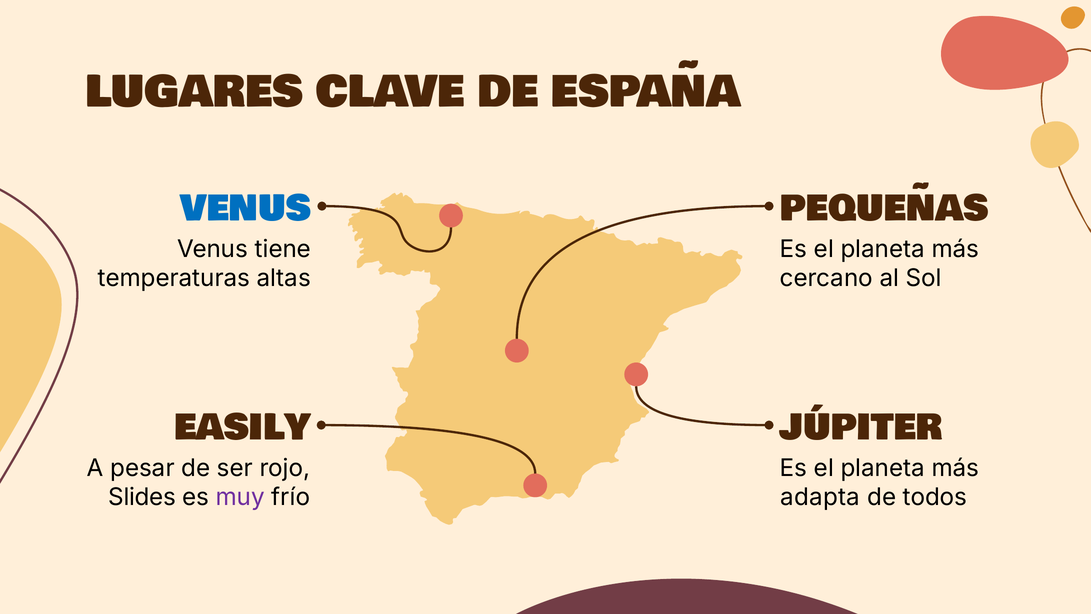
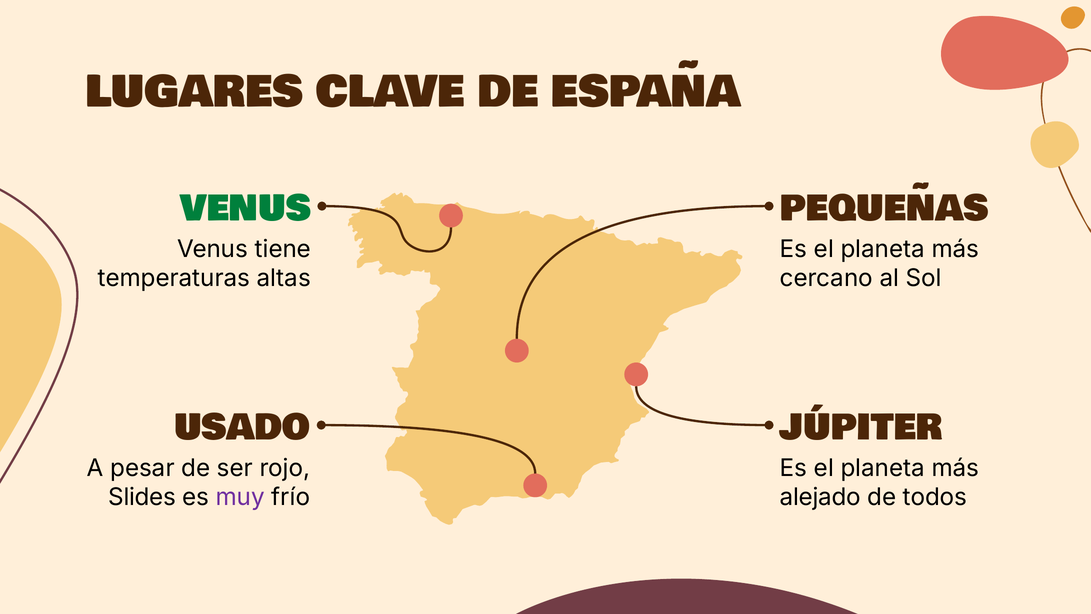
VENUS colour: blue -> green (246, 208)
EASILY: EASILY -> USADO (242, 427)
adapta: adapta -> alejado (820, 497)
